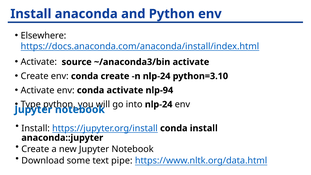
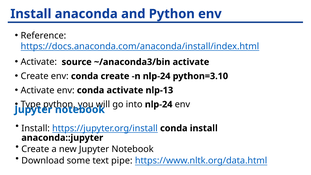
Elsewhere: Elsewhere -> Reference (43, 36)
nlp-94: nlp-94 -> nlp-13 (159, 90)
